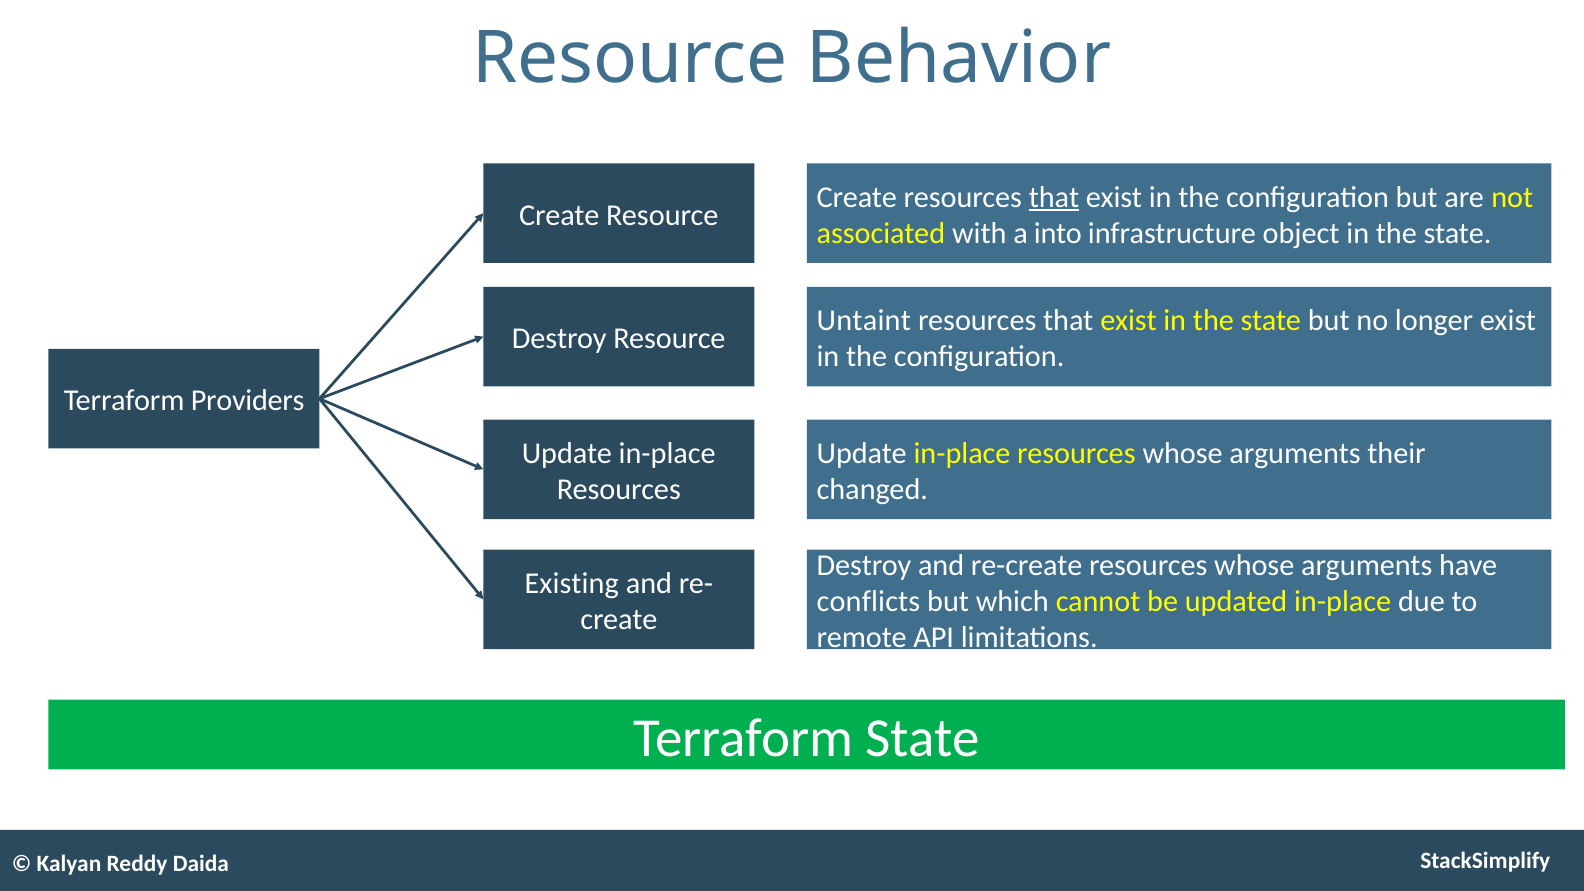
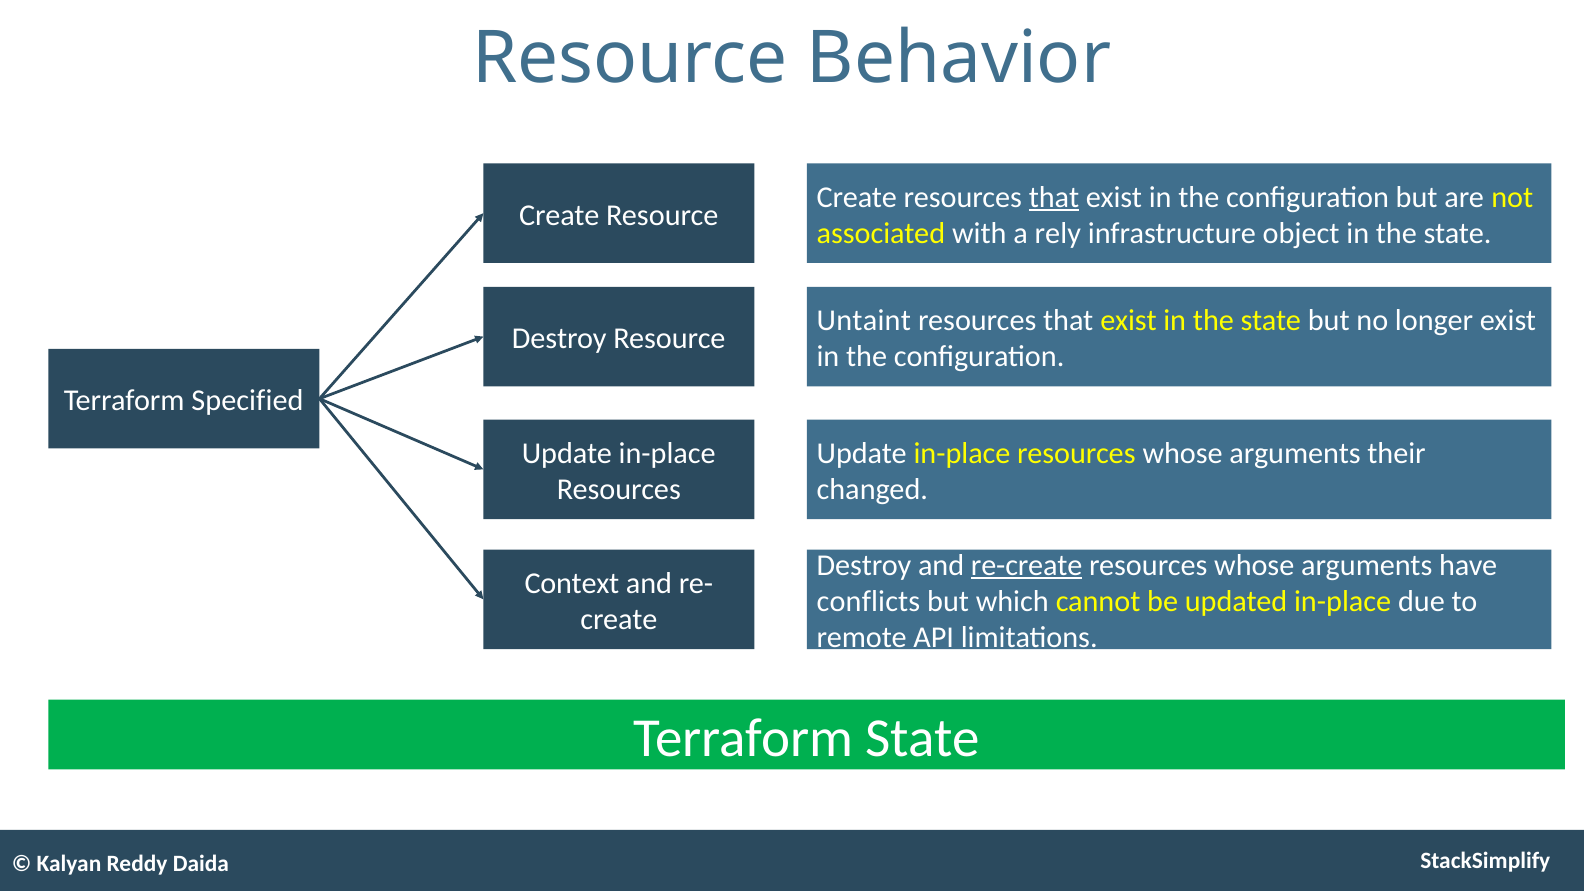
into: into -> rely (1058, 234)
Providers: Providers -> Specified (247, 401)
re-create underline: none -> present (1027, 565)
Existing: Existing -> Context (572, 583)
